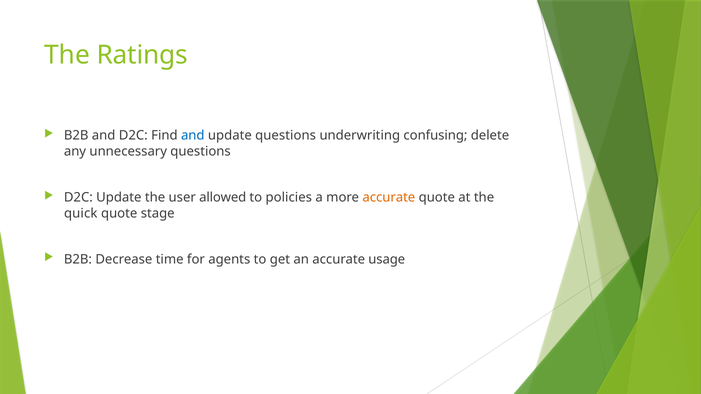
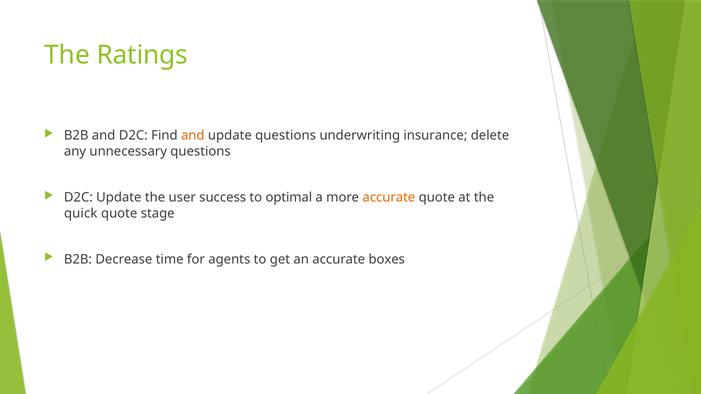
and colour: blue -> orange (193, 136)
confusing: confusing -> insurance (435, 136)
allowed: allowed -> success (223, 198)
policies: policies -> optimal (289, 198)
usage: usage -> boxes (387, 260)
